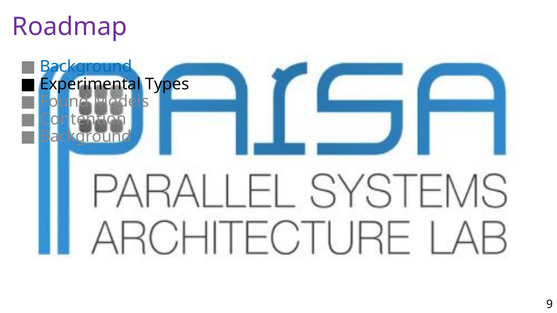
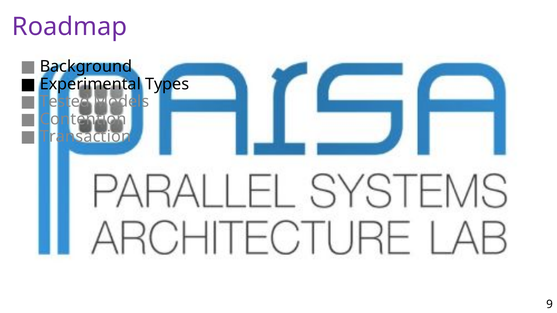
Background colour: blue -> black (86, 67)
Found: Found -> Tested (65, 102)
Background: Background -> Transaction (86, 137)
